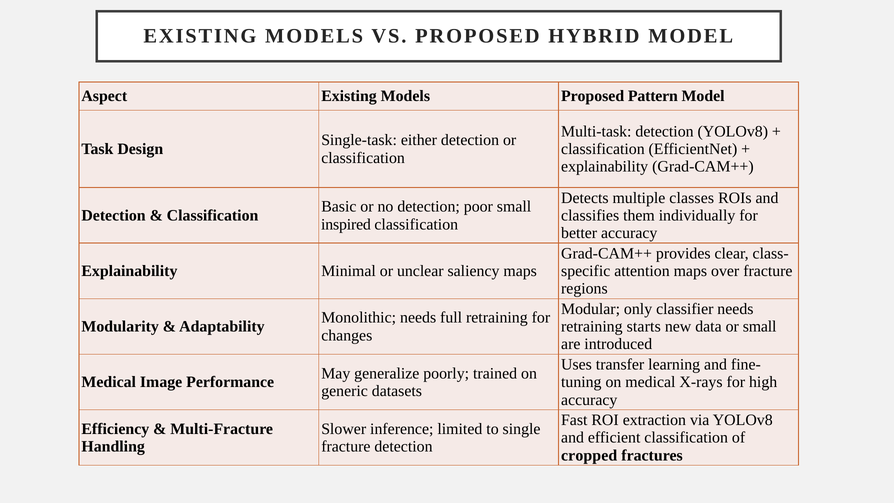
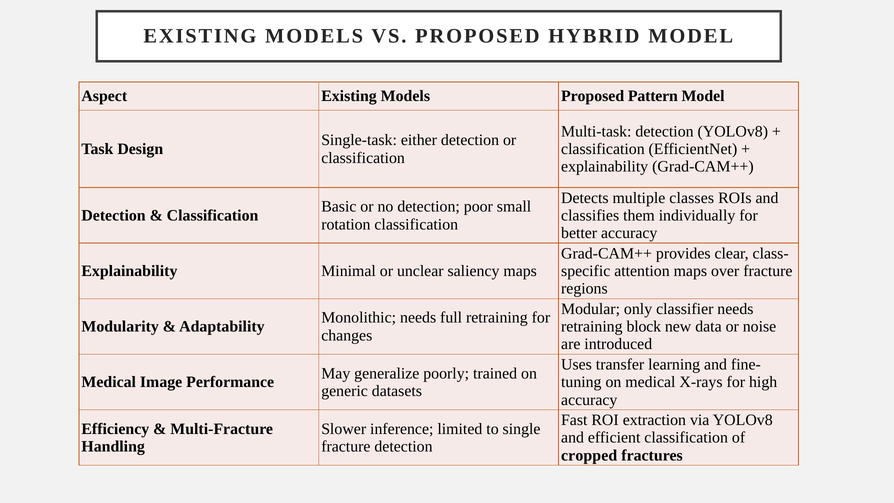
inspired: inspired -> rotation (346, 224)
starts: starts -> block (644, 326)
or small: small -> noise (760, 326)
